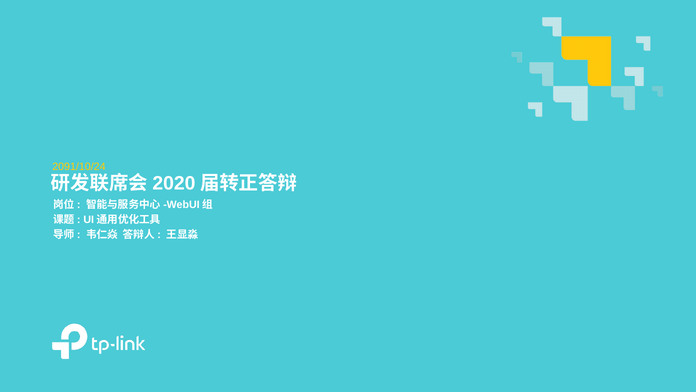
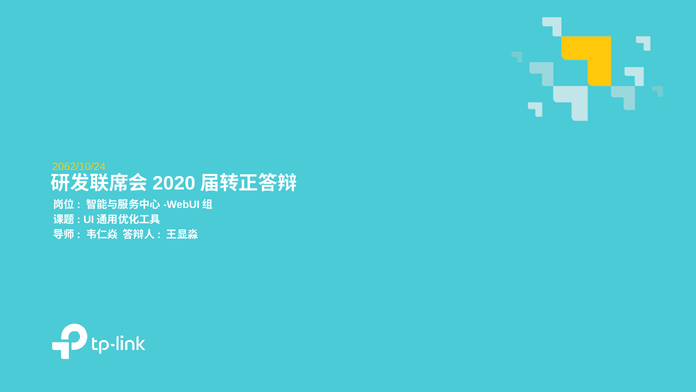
2091/10/24: 2091/10/24 -> 2062/10/24 (79, 167)
